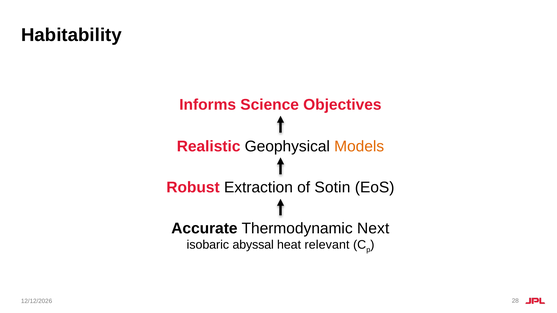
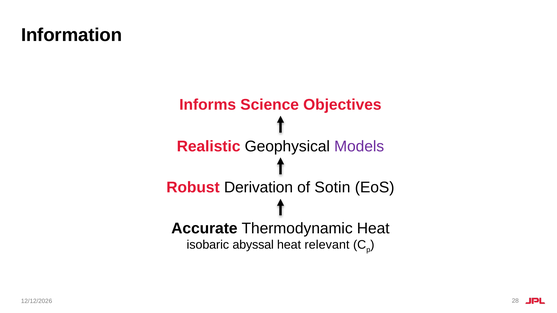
Habitability: Habitability -> Information (72, 35)
Models colour: orange -> purple (359, 147)
Extraction: Extraction -> Derivation (258, 188)
Thermodynamic Next: Next -> Heat (373, 229)
